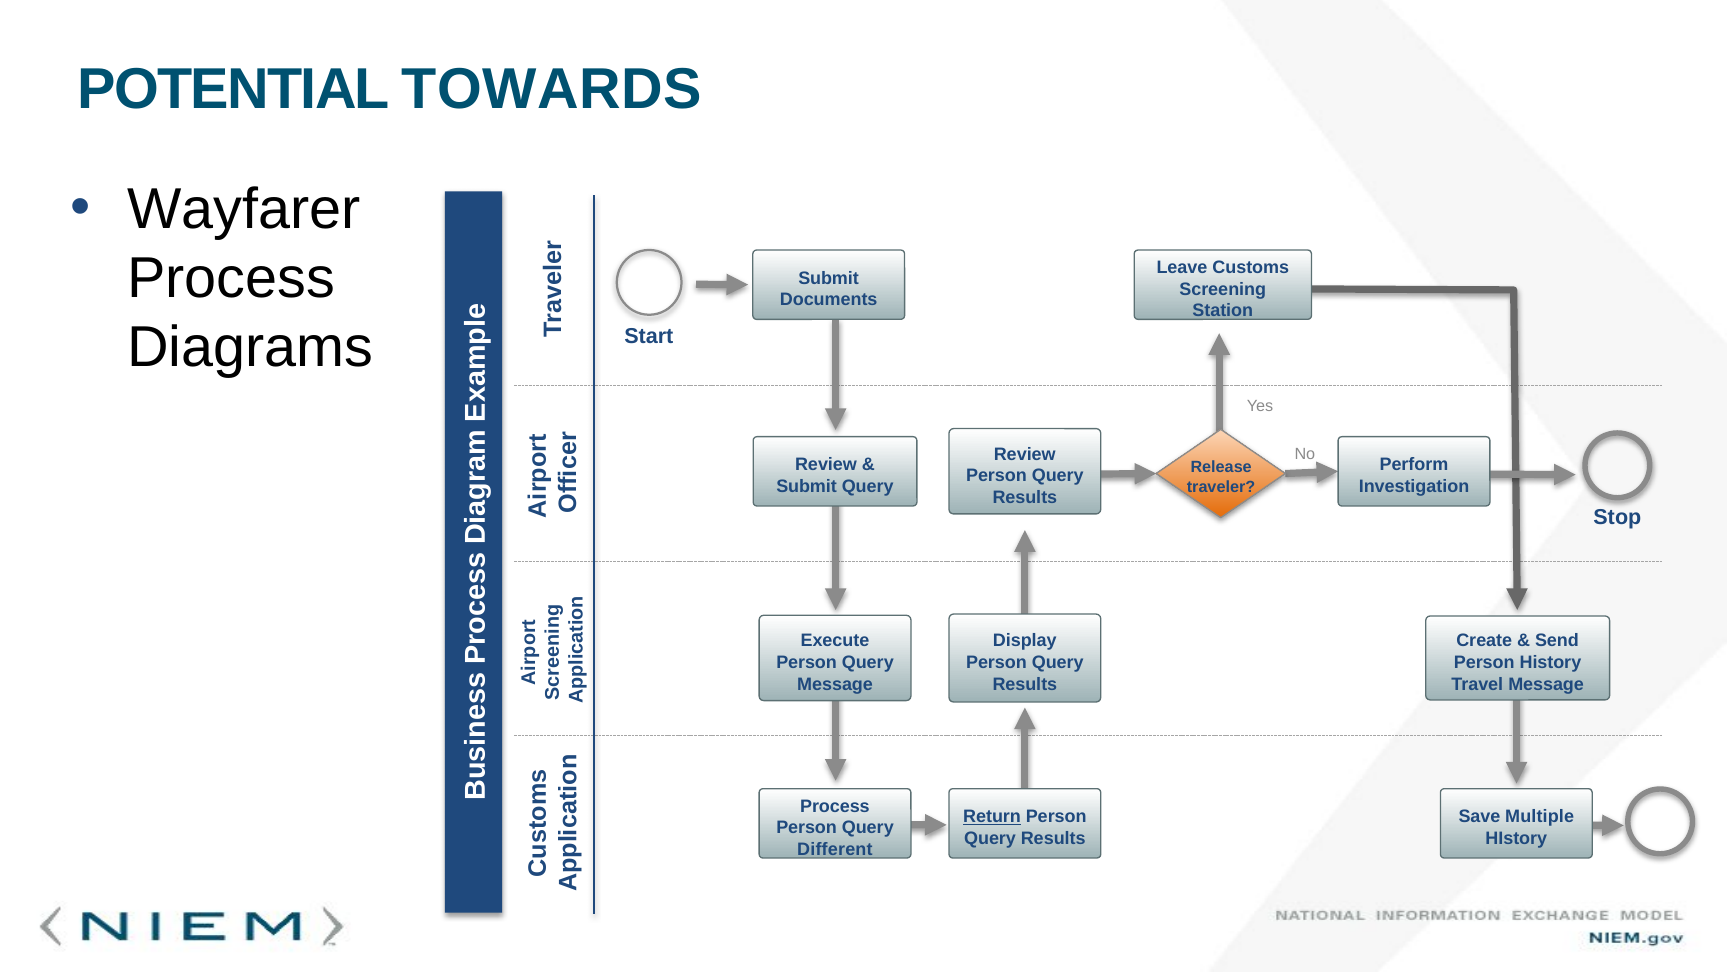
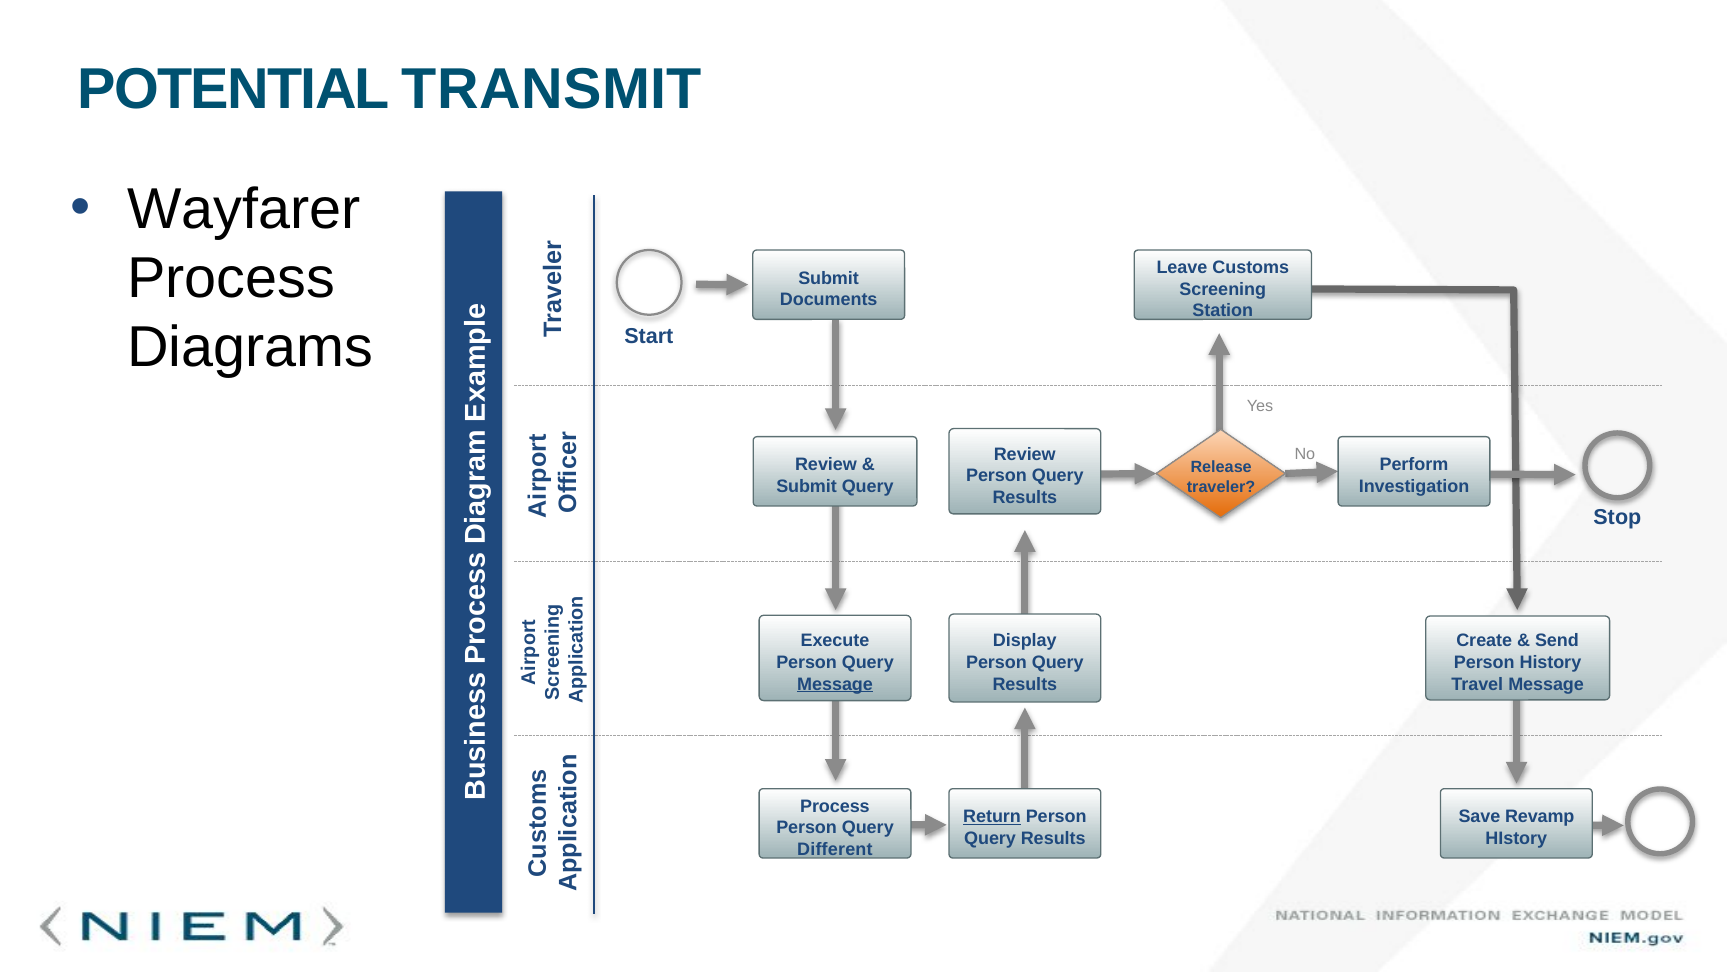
TOWARDS: TOWARDS -> TRANSMIT (552, 90)
Message underline: none -> present (835, 684)
Multiple: Multiple -> Revamp (1540, 817)
